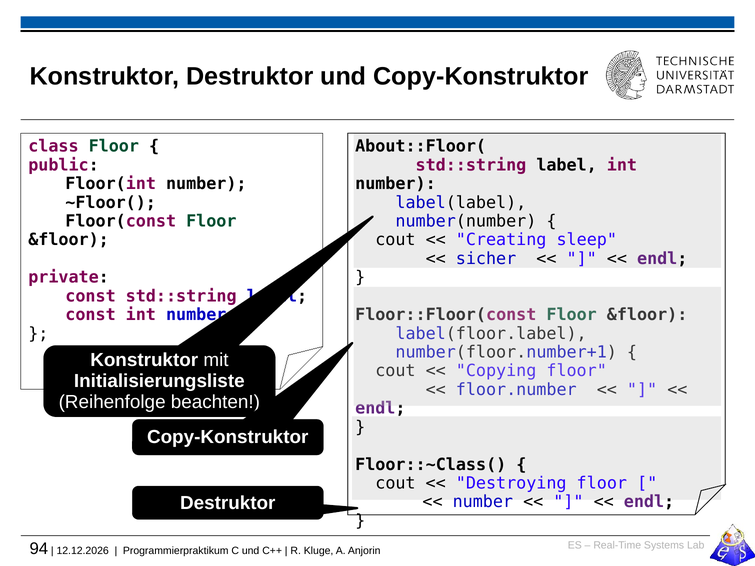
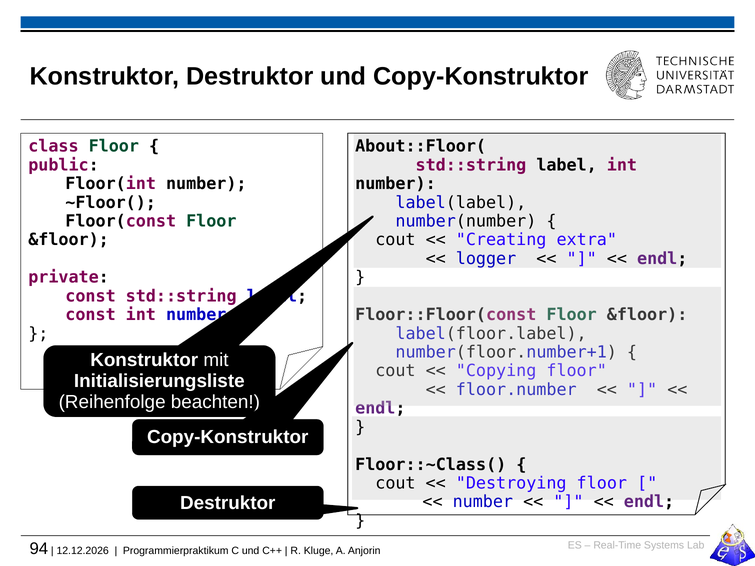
sleep: sleep -> extra (587, 240)
sicher: sicher -> logger (486, 259)
